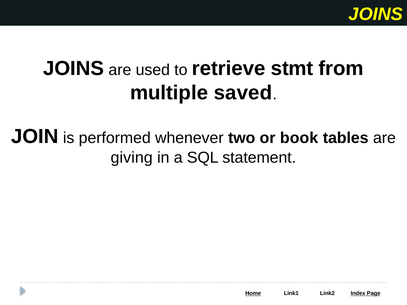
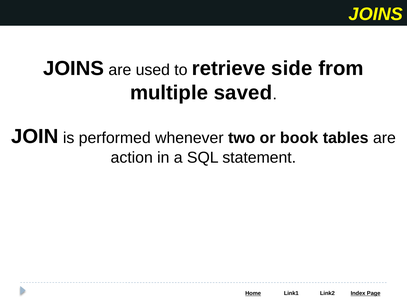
stmt: stmt -> side (292, 69)
giving: giving -> action (132, 158)
